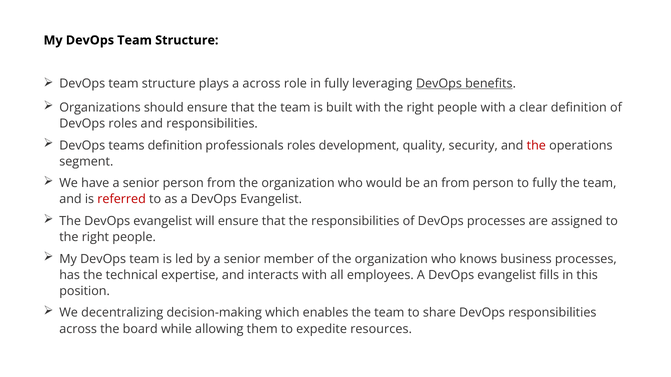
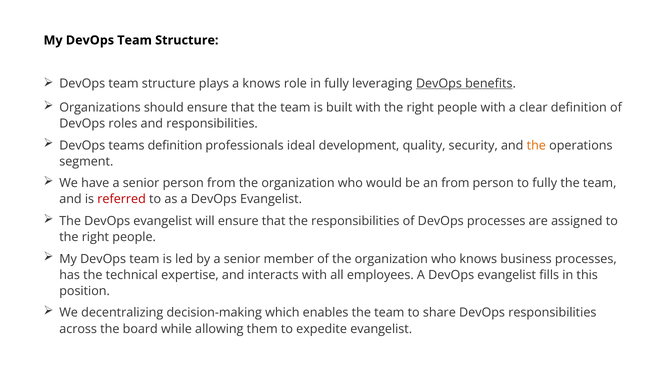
a across: across -> knows (261, 84)
professionals roles: roles -> ideal (301, 146)
the colour: red -> orange (536, 146)
expedite resources: resources -> evangelist (381, 329)
